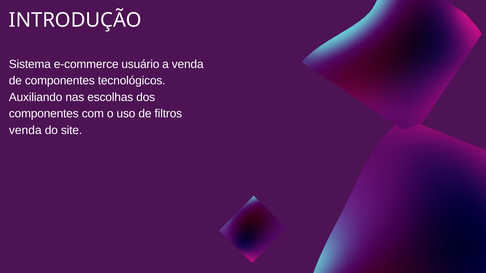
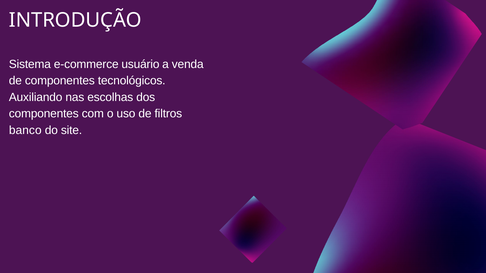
venda: venda -> banco (25, 130)
